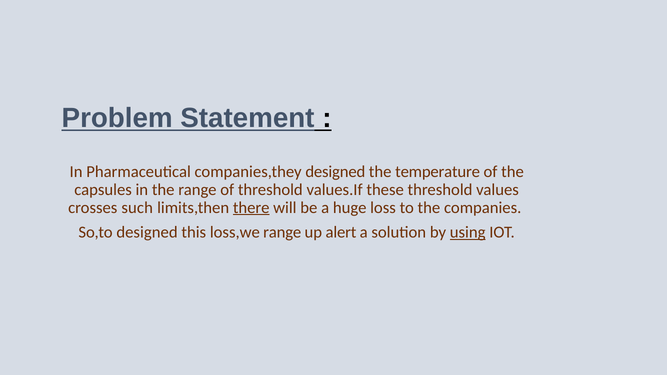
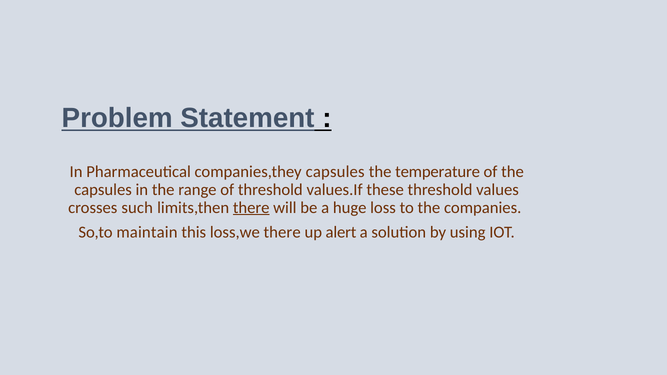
companies,they designed: designed -> capsules (335, 172)
So,to designed: designed -> maintain (147, 233)
loss,we range: range -> there (282, 233)
using underline: present -> none (468, 233)
